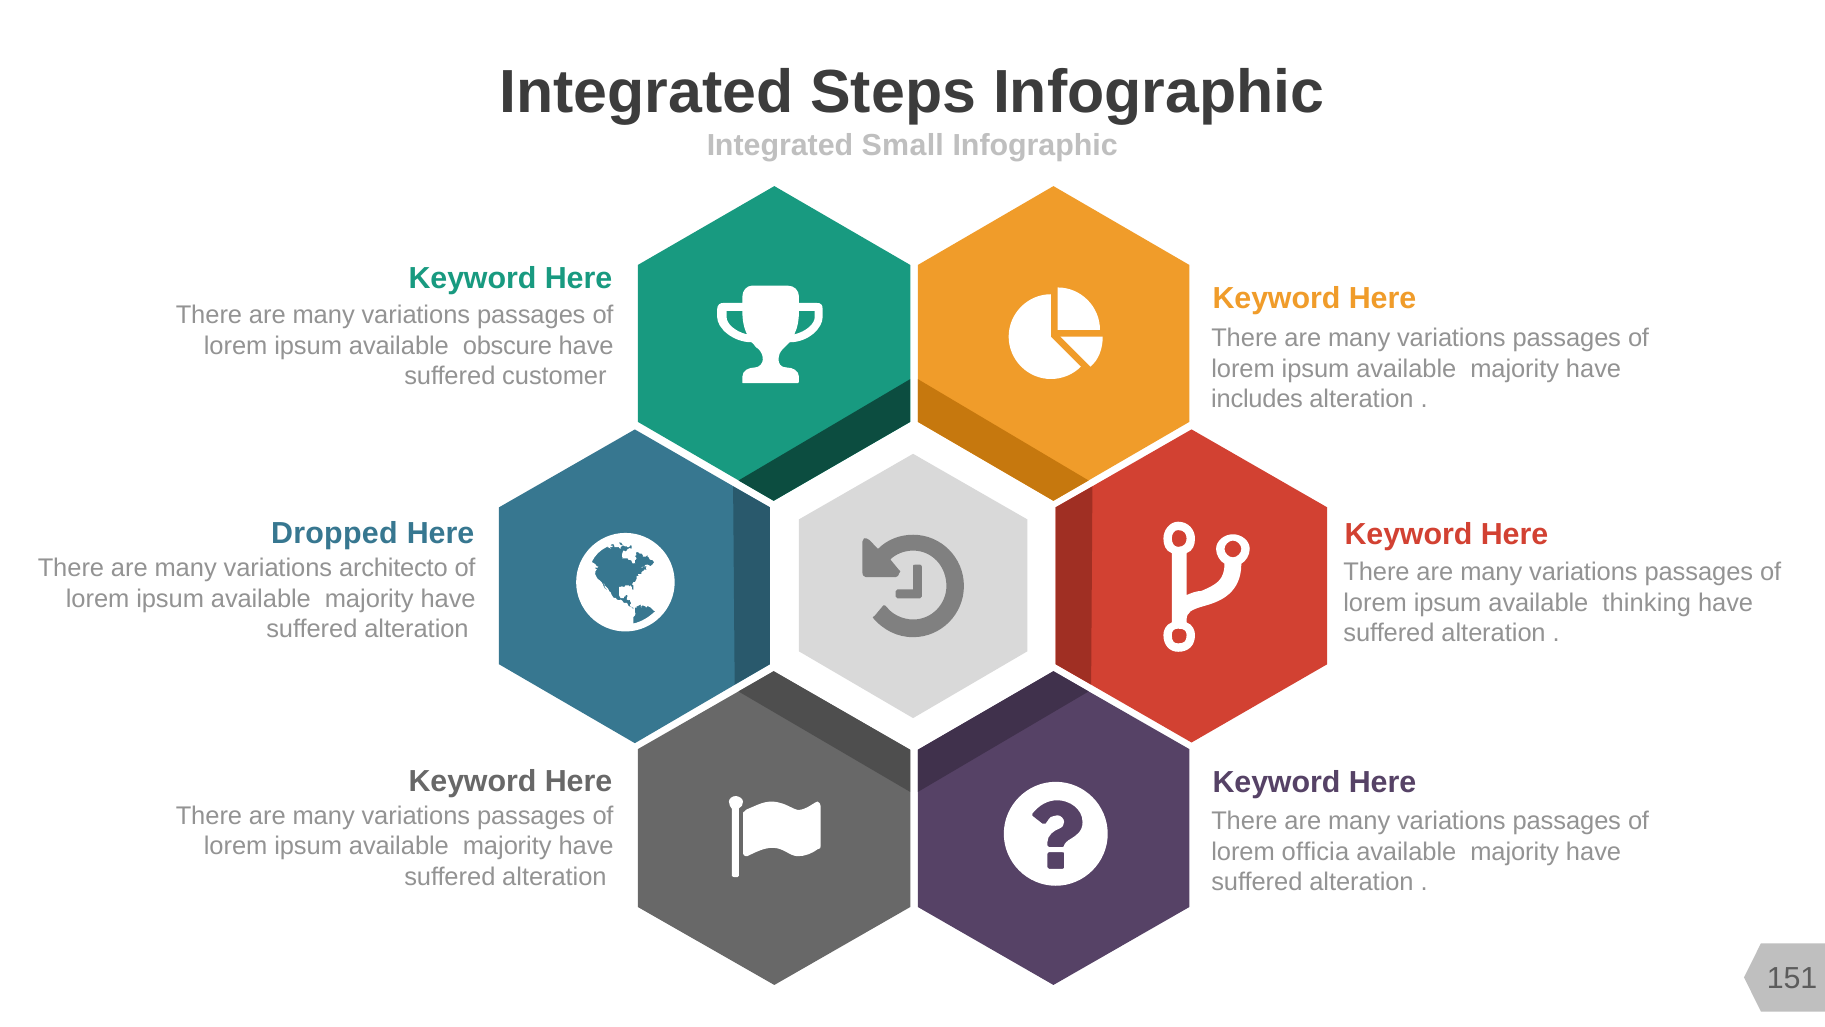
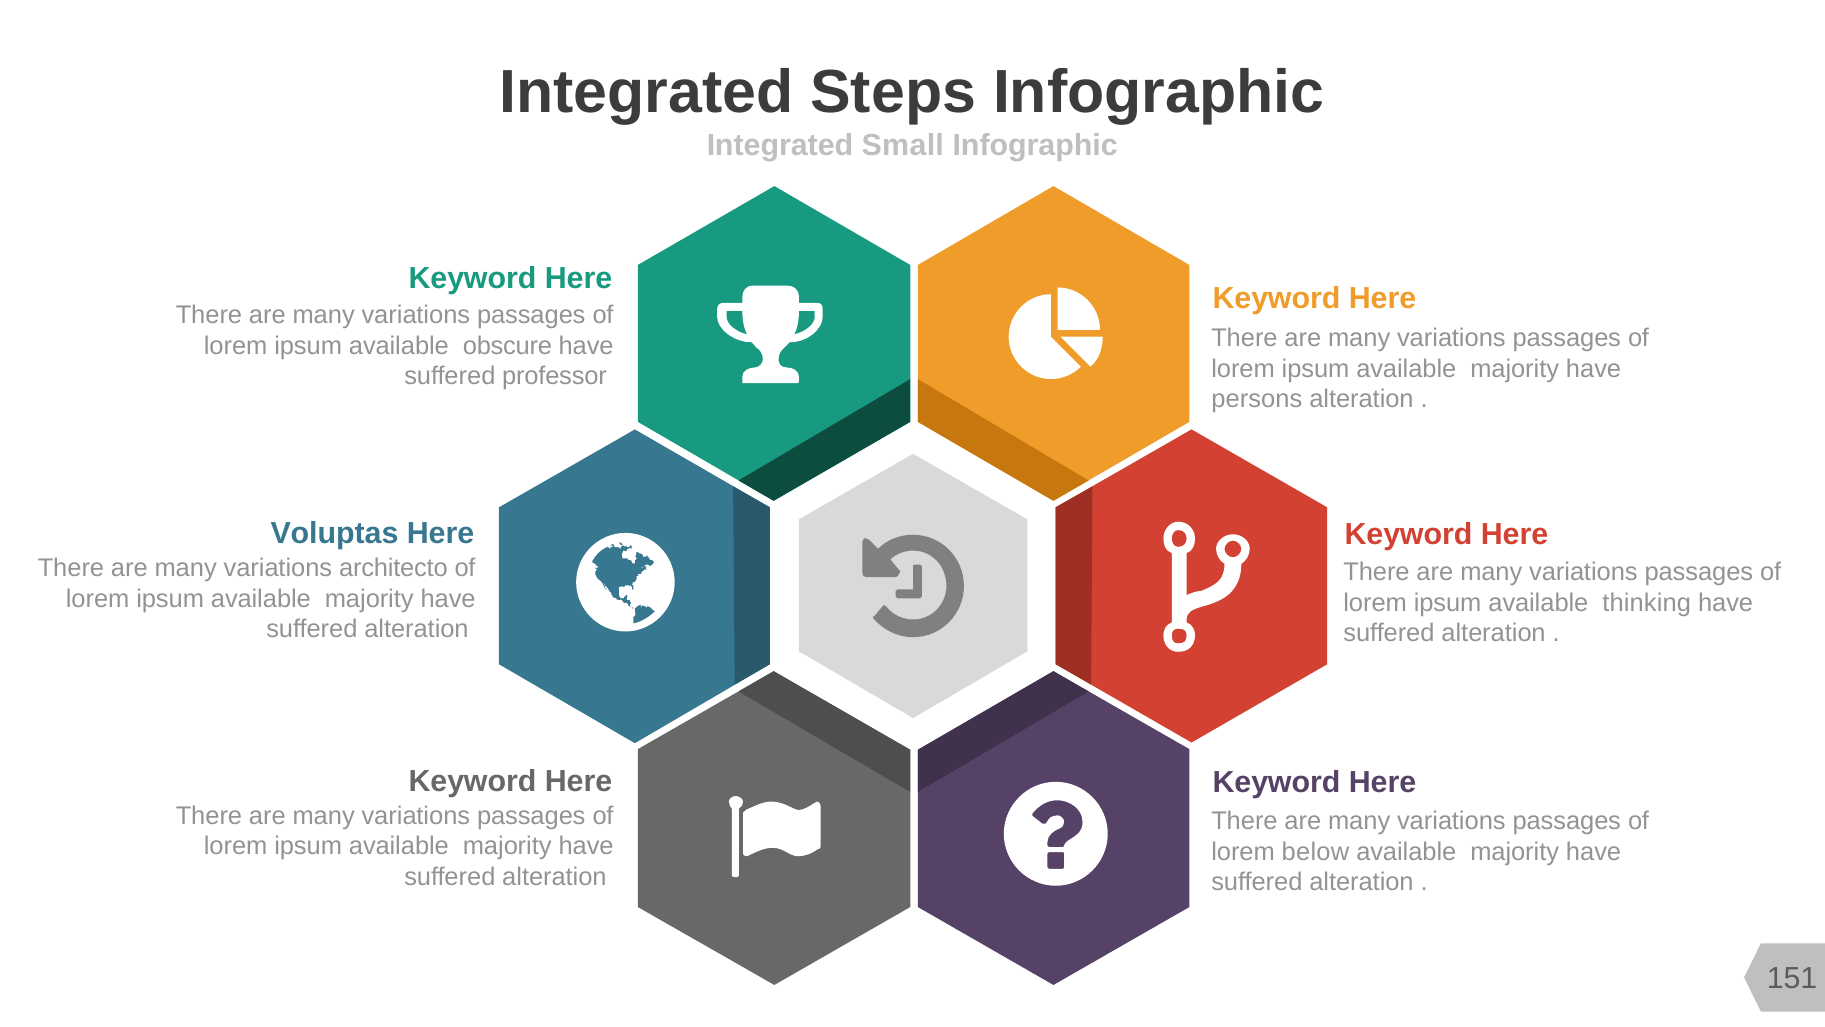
customer: customer -> professor (554, 376)
includes: includes -> persons (1257, 399)
Dropped: Dropped -> Voluptas (335, 534)
officia: officia -> below (1315, 852)
